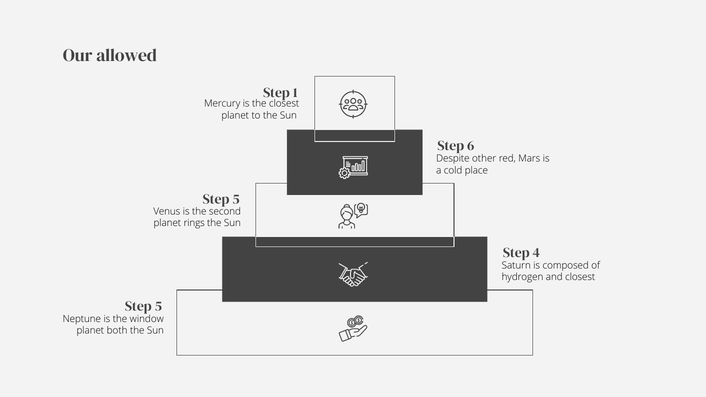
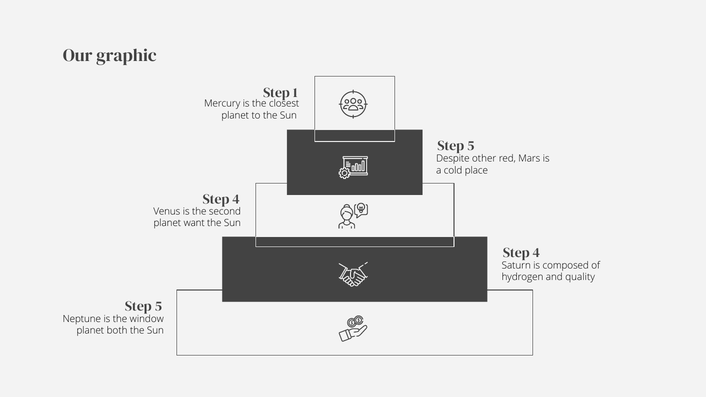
allowed: allowed -> graphic (127, 55)
6: 6 -> 5 (471, 146)
5: 5 -> 4 (236, 199)
rings: rings -> want (194, 223)
and closest: closest -> quality (580, 277)
